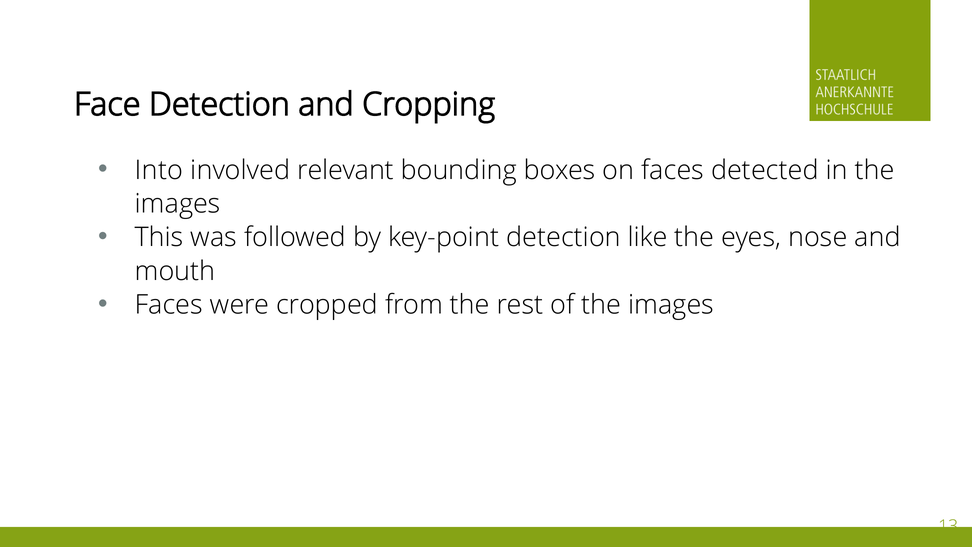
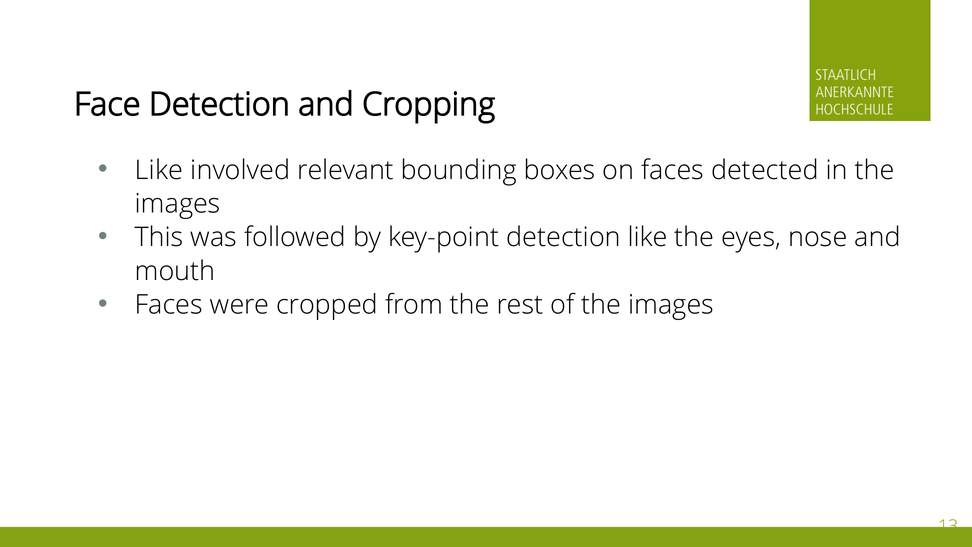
Into: Into -> Like (159, 170)
